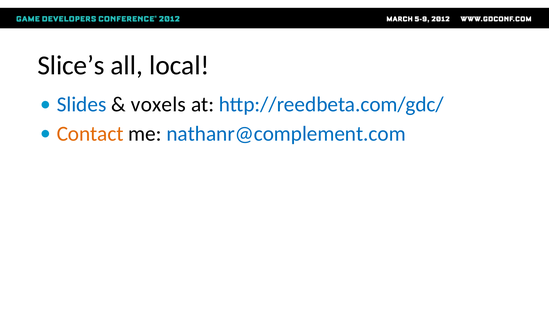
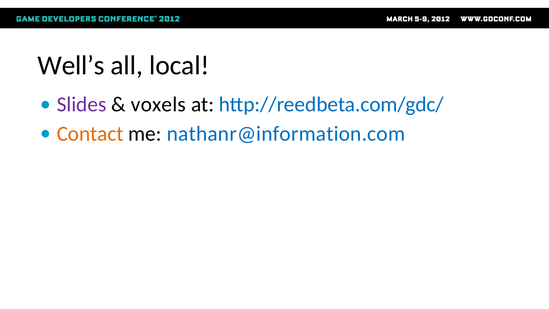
Slice’s: Slice’s -> Well’s (71, 65)
Slides colour: blue -> purple (82, 105)
nathanr@complement.com: nathanr@complement.com -> nathanr@information.com (286, 134)
